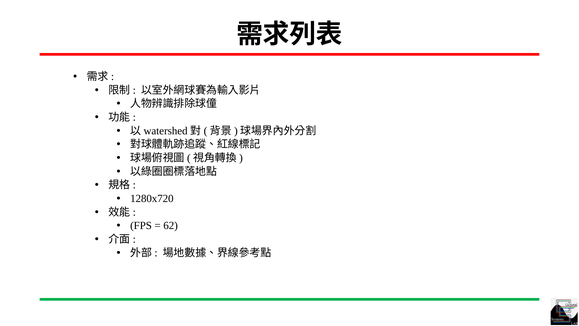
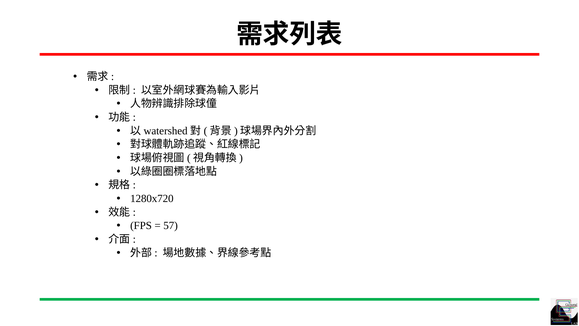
62: 62 -> 57 (171, 226)
